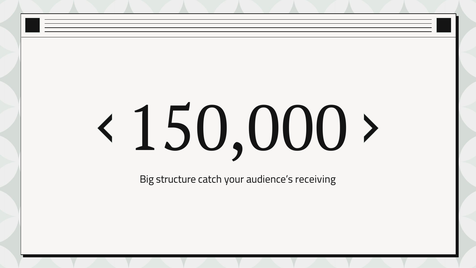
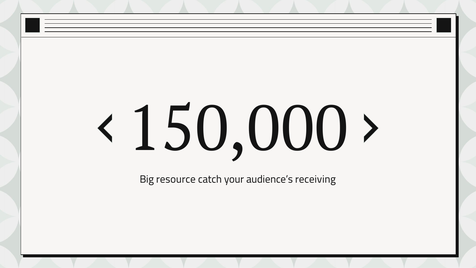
structure: structure -> resource (176, 179)
